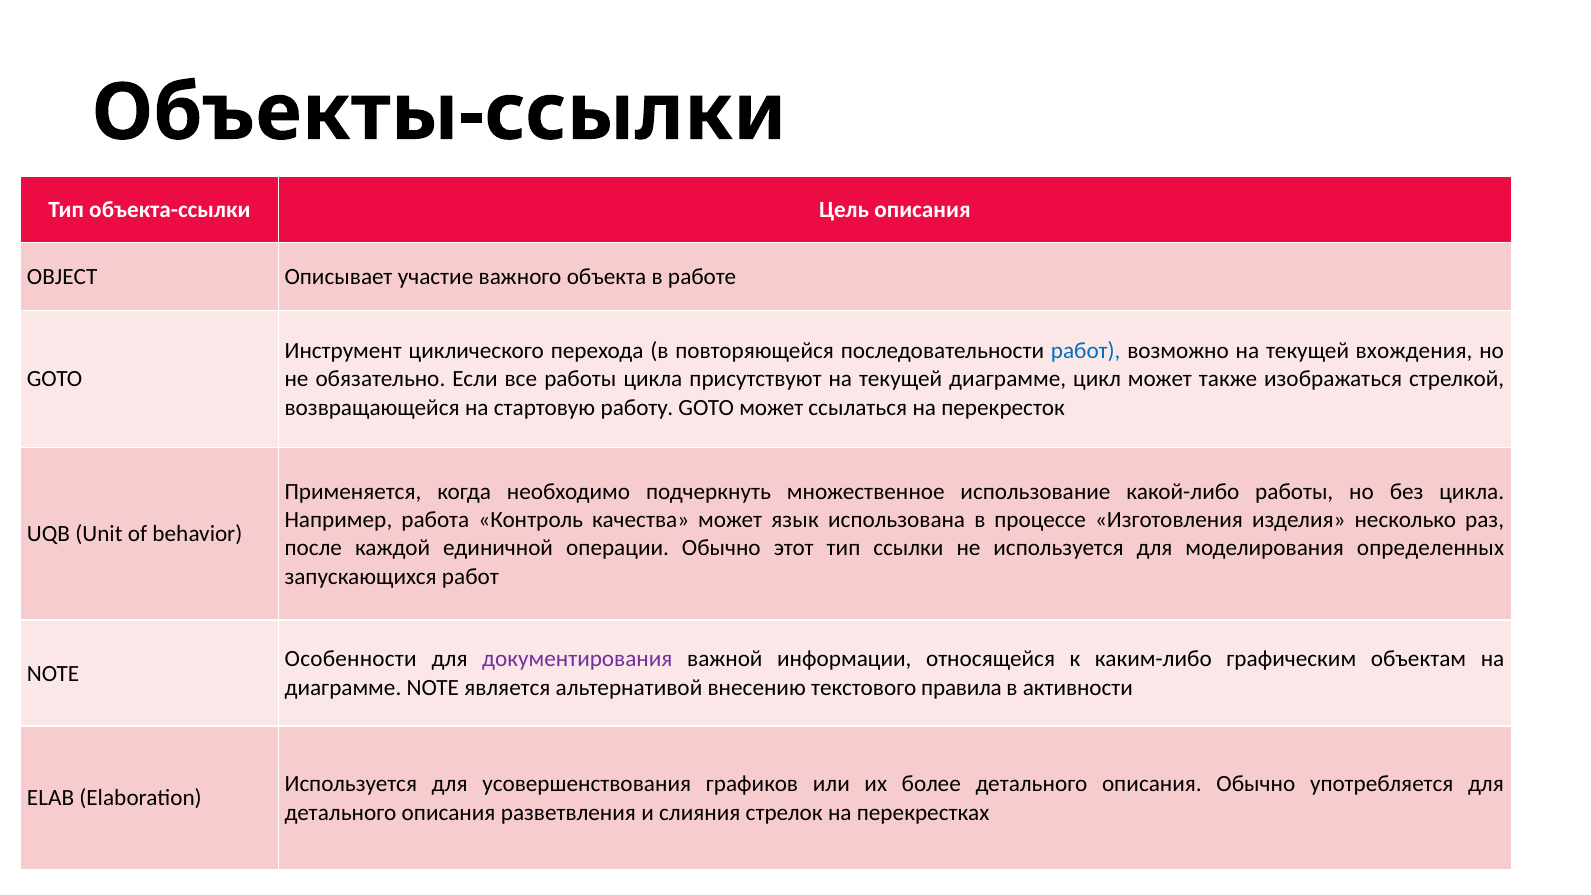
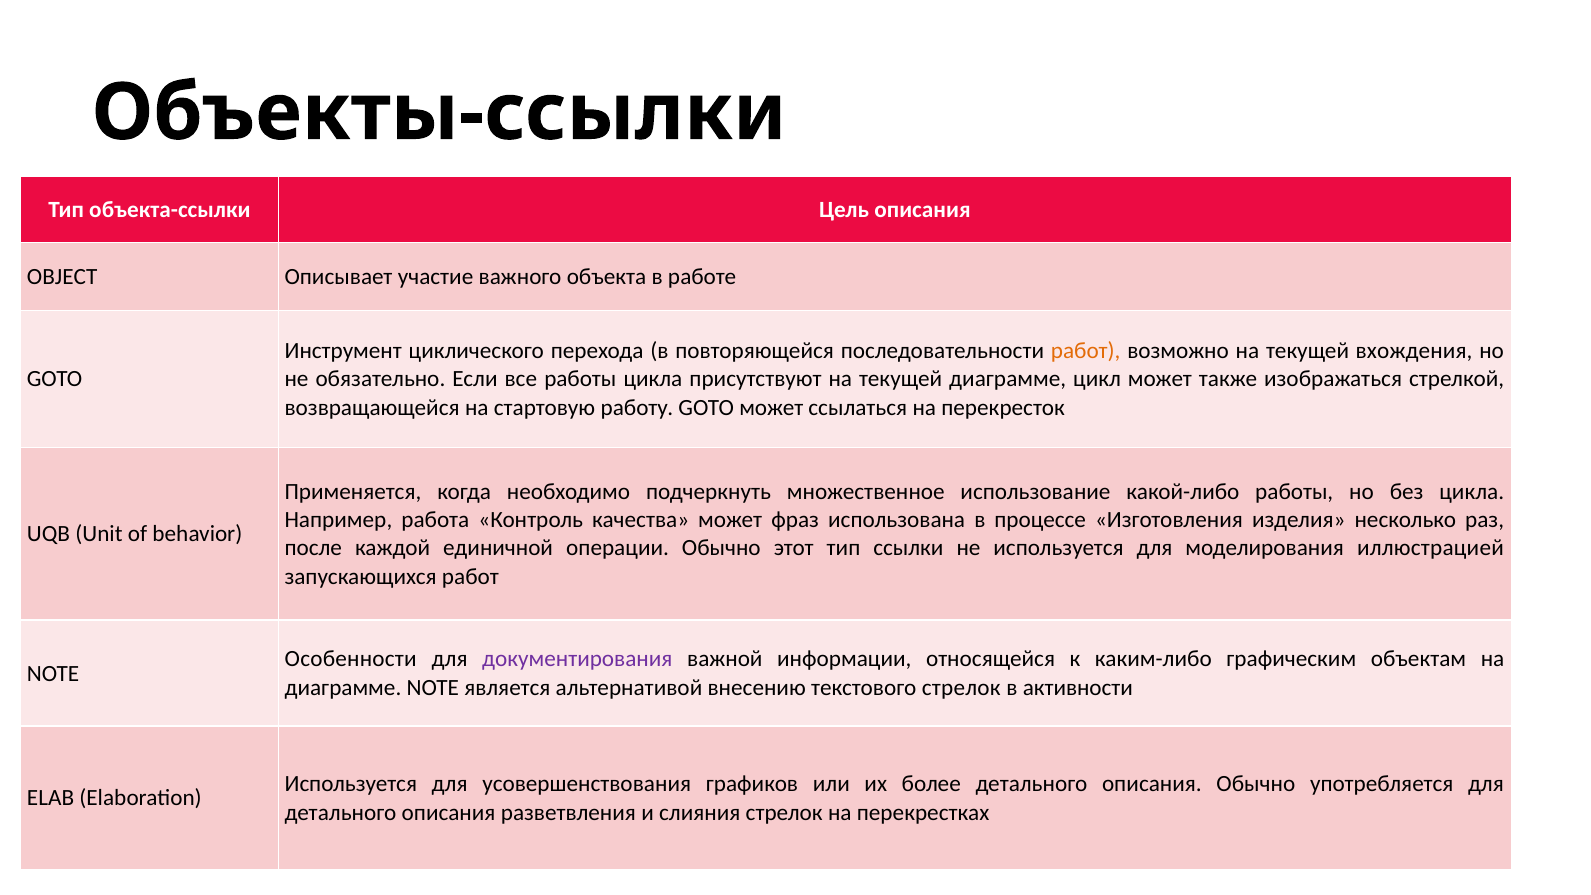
работ colour: blue -> orange (1086, 351)
язык: язык -> фраз (795, 520)
определенных: определенных -> иллюстрацией (1430, 548)
текстового правила: правила -> стрелок (961, 688)
